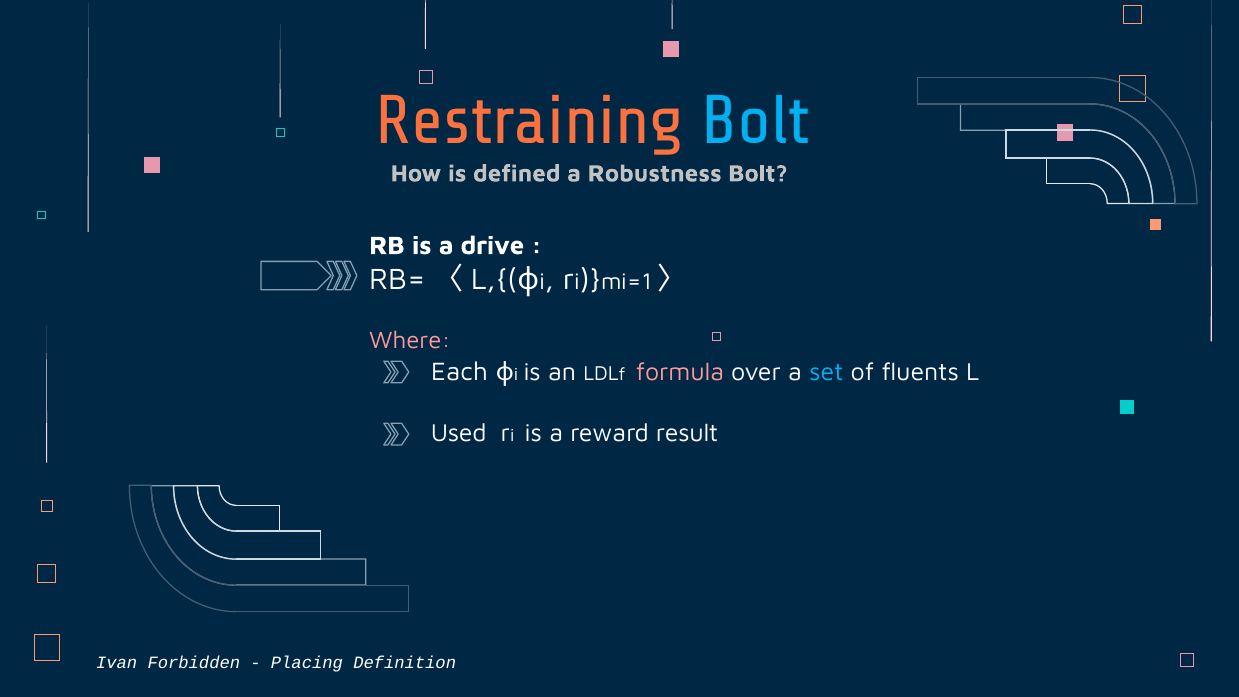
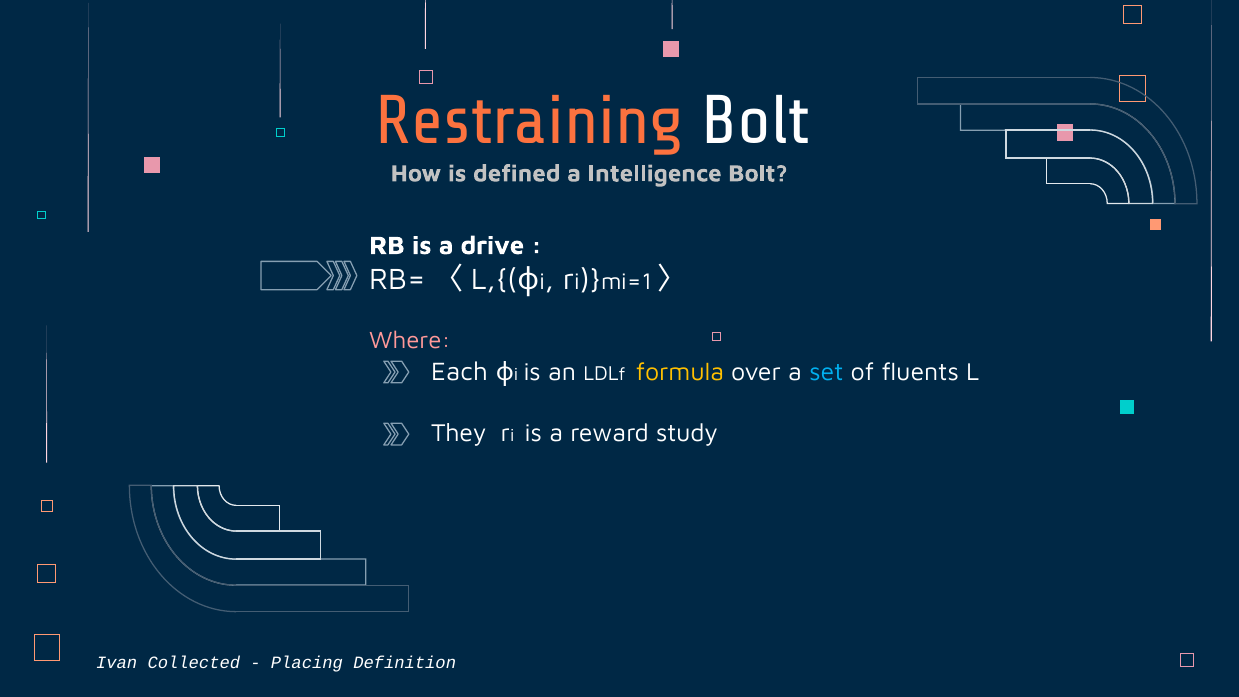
Bolt colour: light blue -> white (756, 121)
Robustness: Robustness -> Intelligence (655, 173)
formula colour: pink -> yellow (680, 372)
Used: Used -> They (459, 433)
result: result -> study (687, 433)
Forbidden: Forbidden -> Collected (194, 663)
